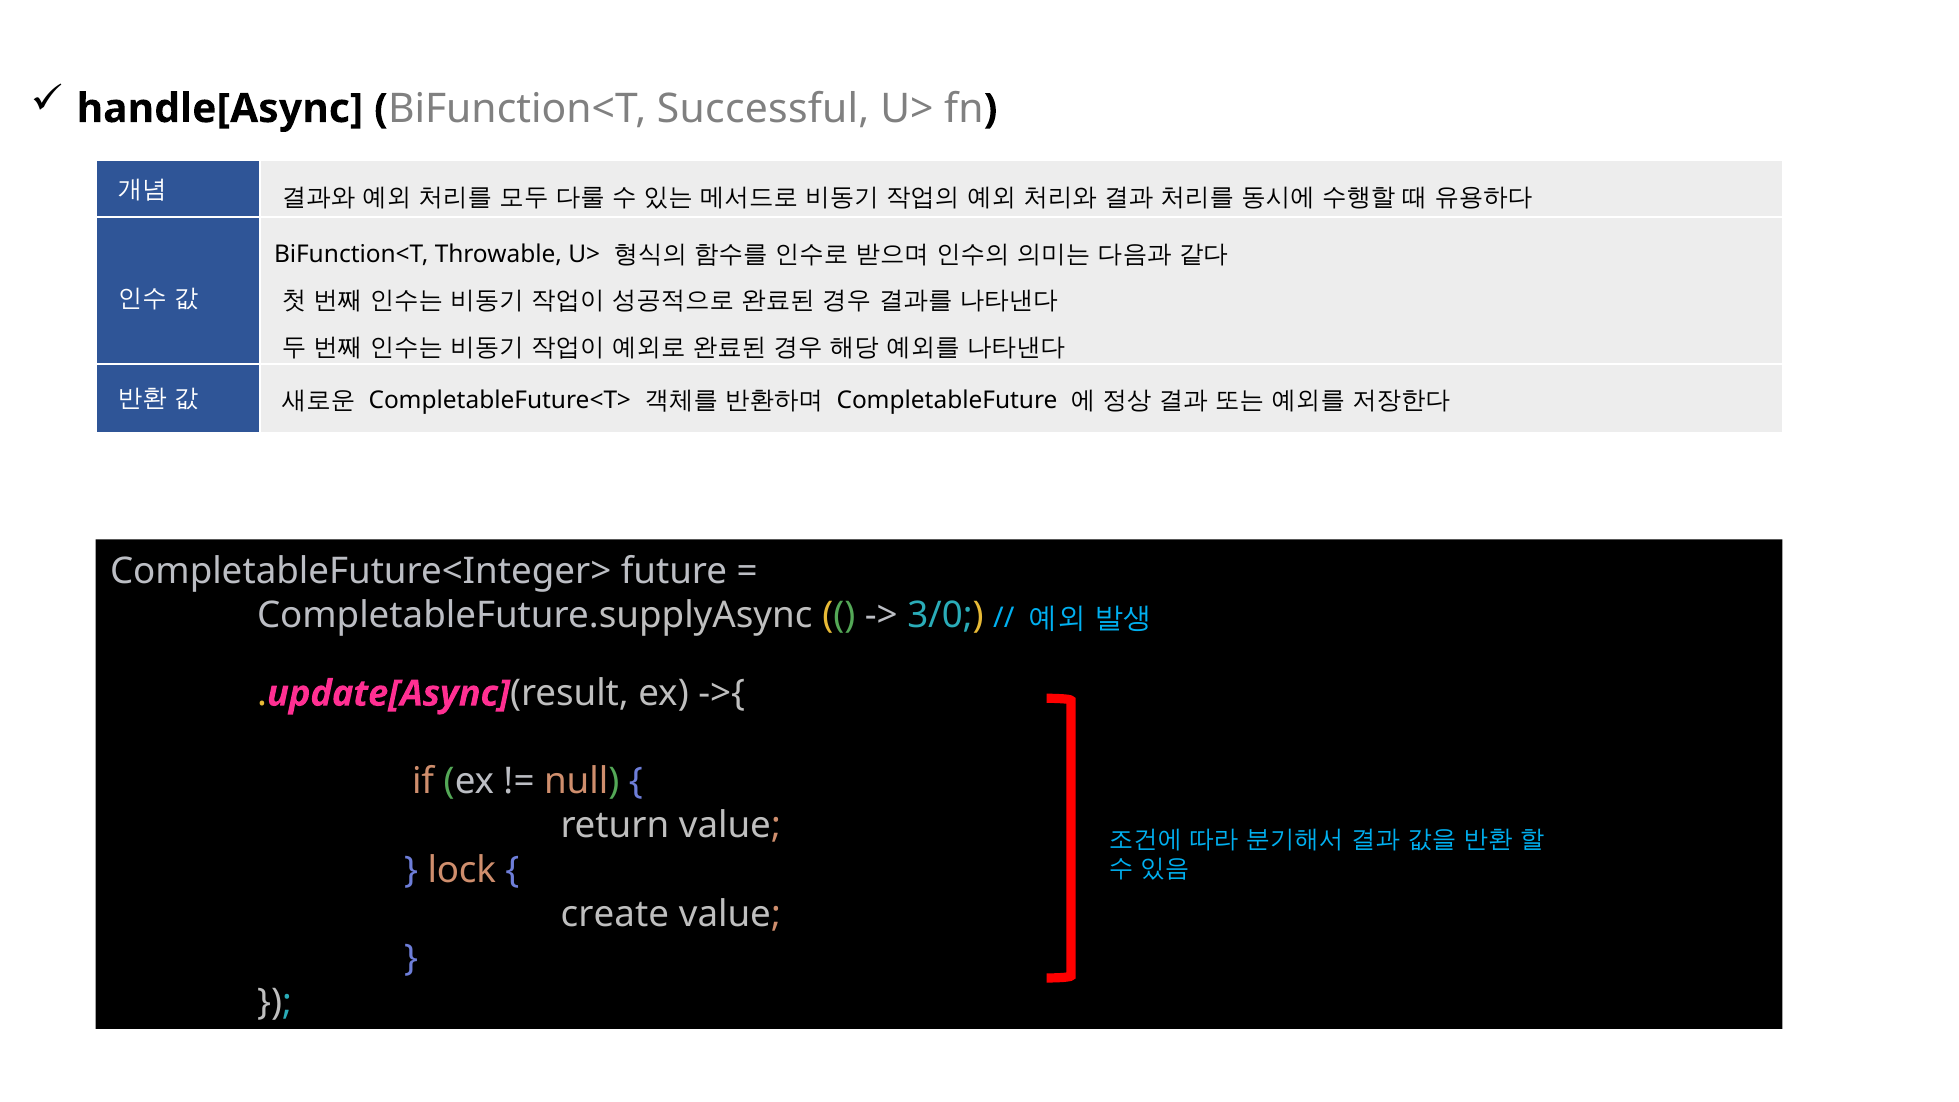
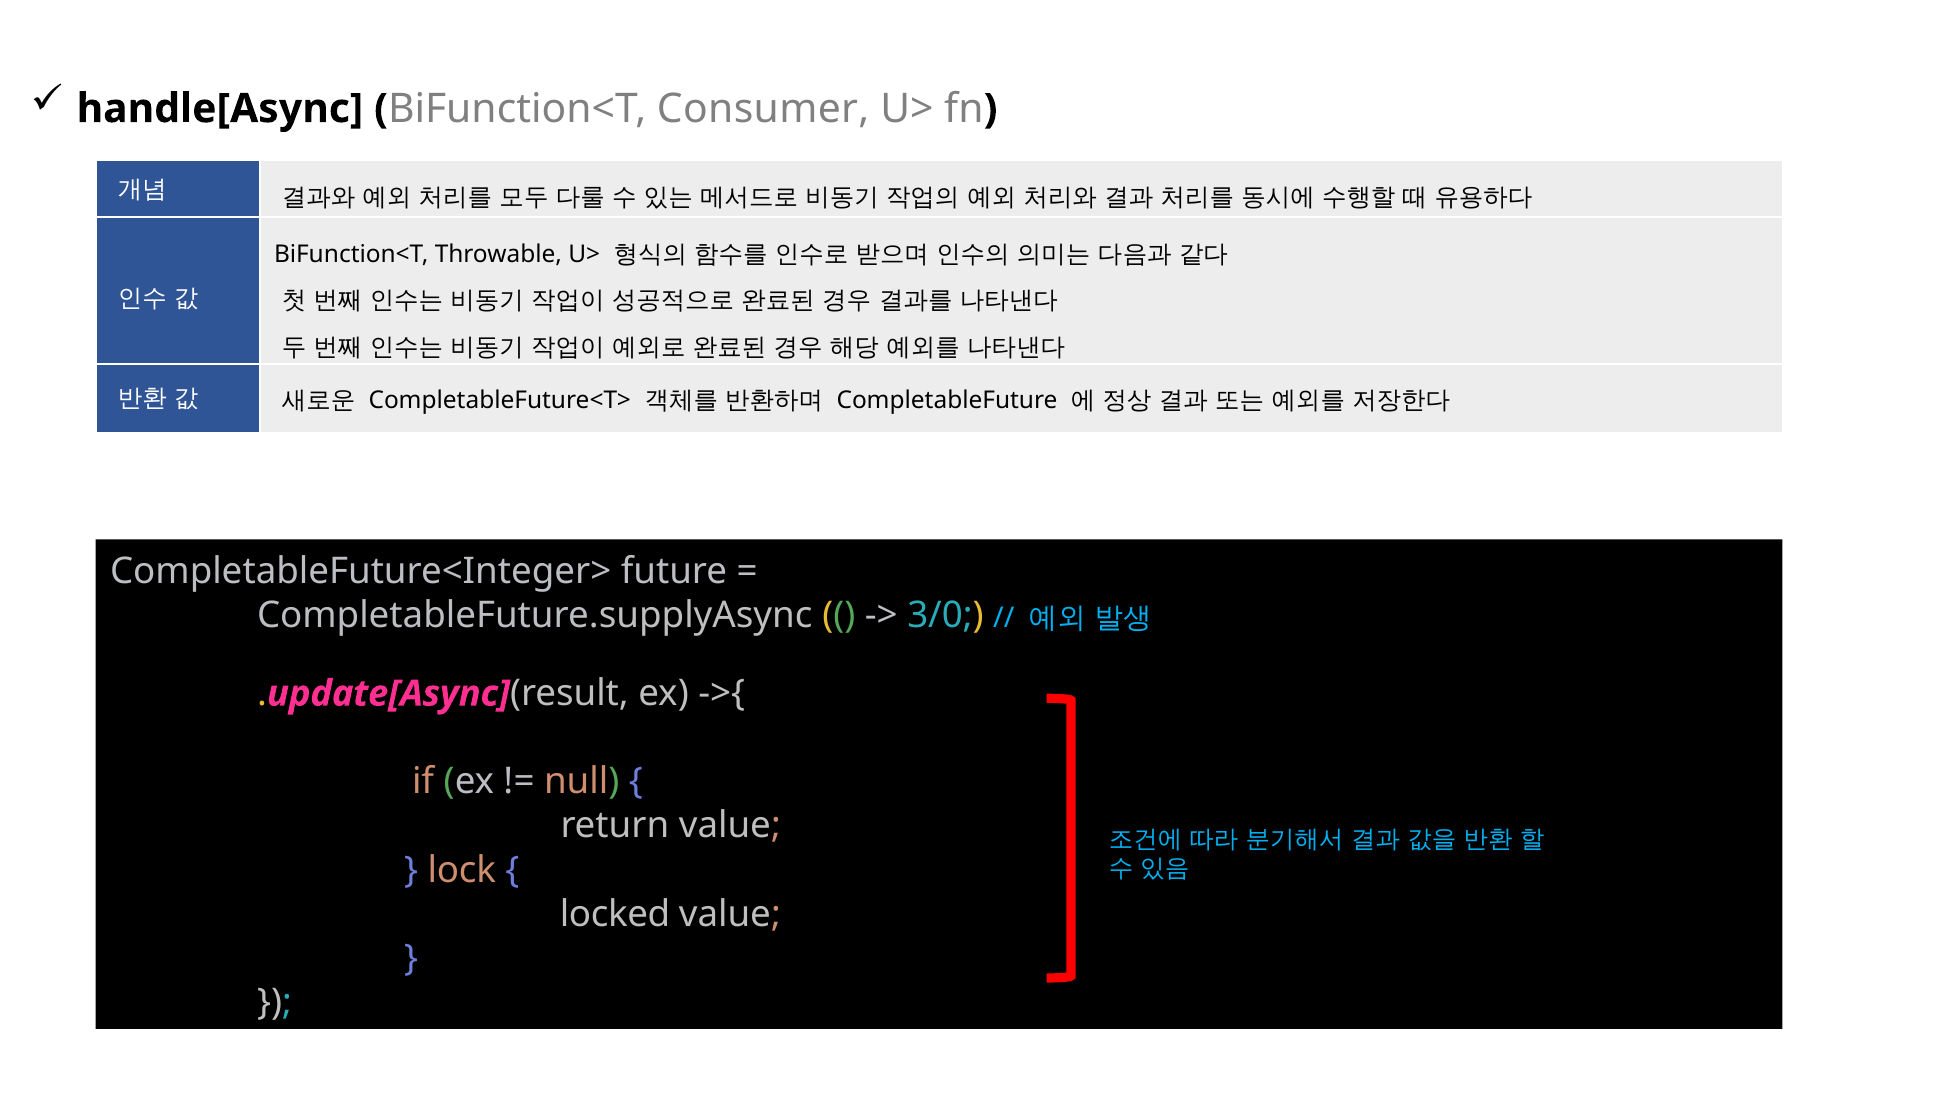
Successful: Successful -> Consumer (763, 109)
create: create -> locked (615, 914)
